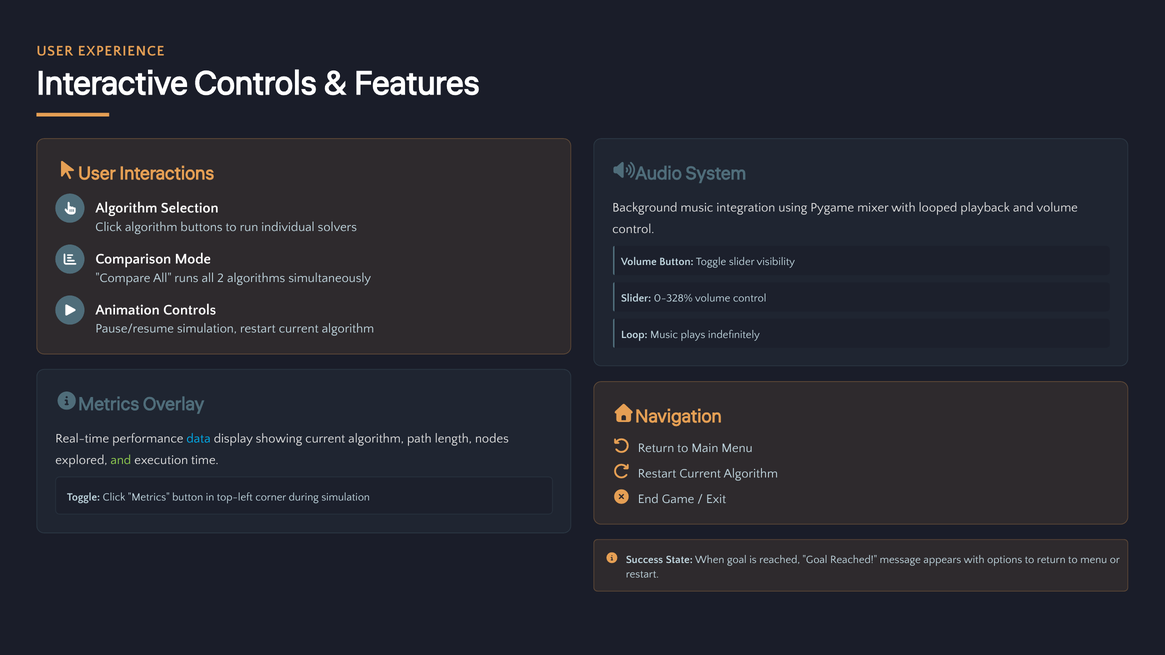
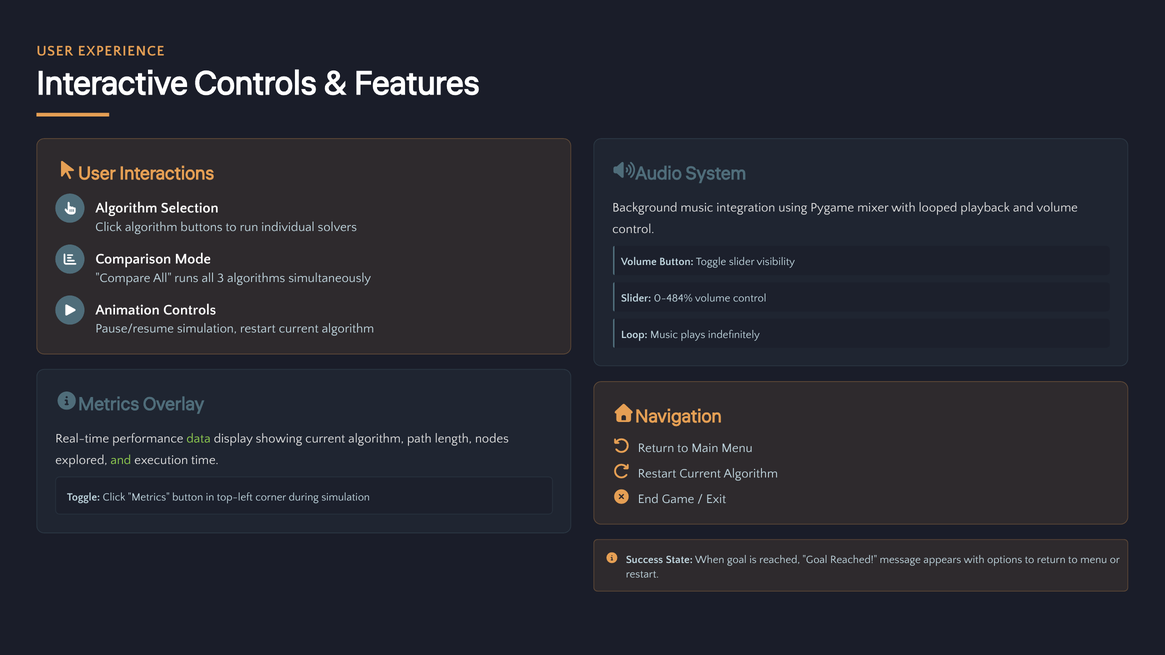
2: 2 -> 3 (221, 278)
0-328%: 0-328% -> 0-484% (673, 298)
data colour: light blue -> light green (199, 439)
